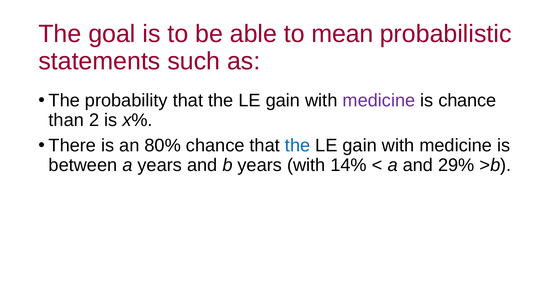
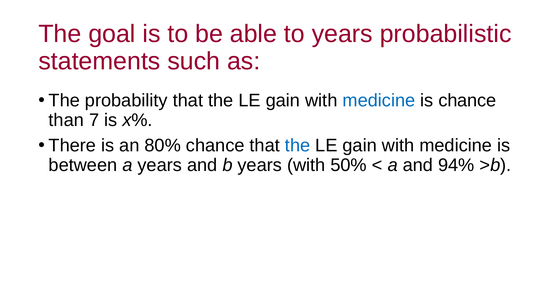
to mean: mean -> years (342, 34)
medicine colour: purple -> blue (379, 100)
2: 2 -> 7 (94, 120)
14%: 14% -> 50% (349, 165)
29%: 29% -> 94% (456, 165)
